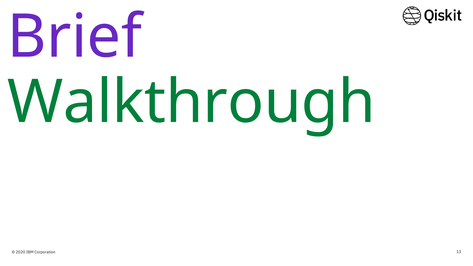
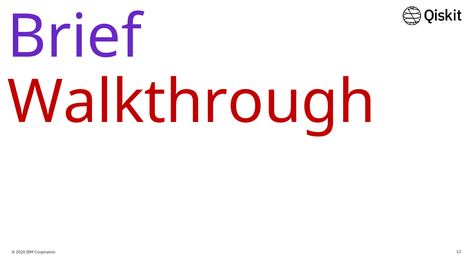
Walkthrough colour: green -> red (191, 102)
